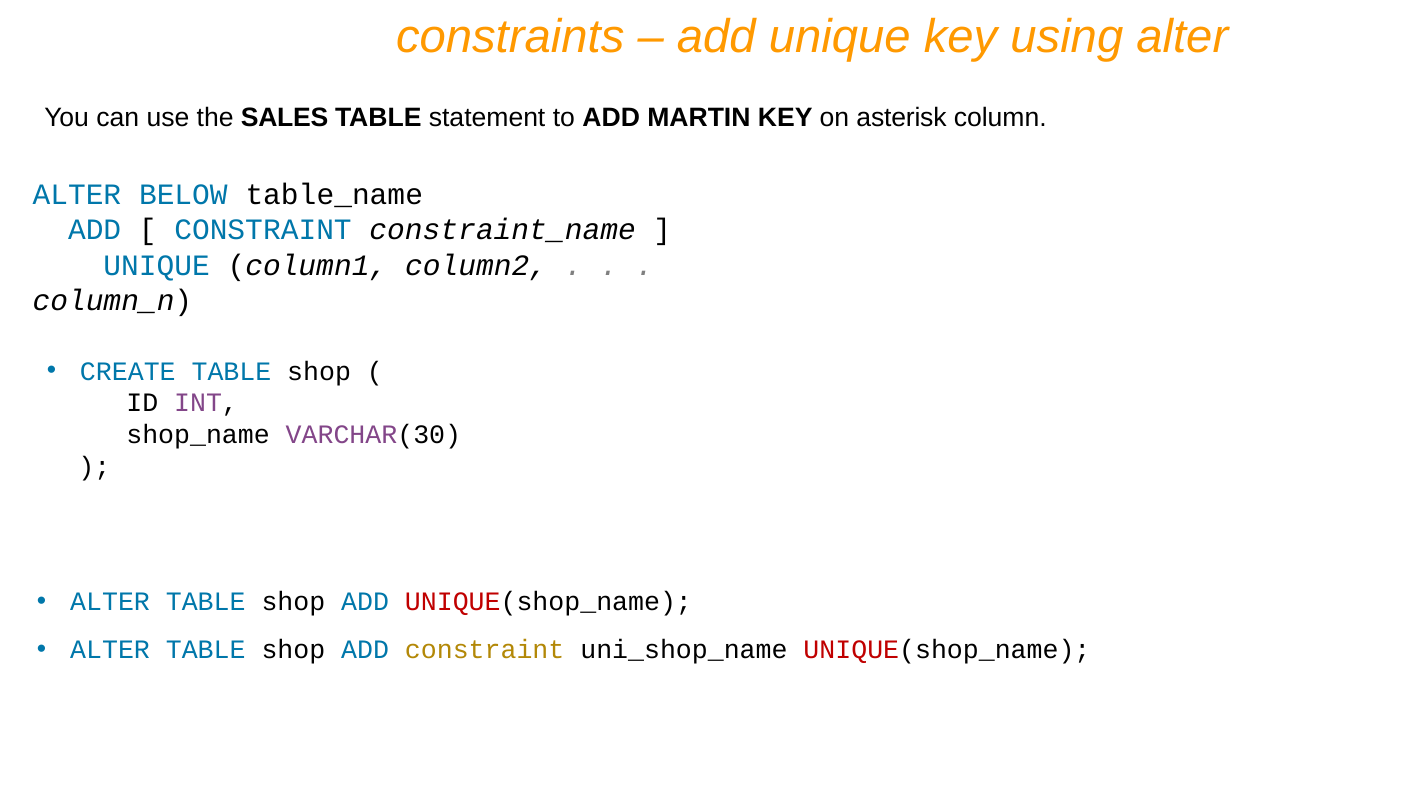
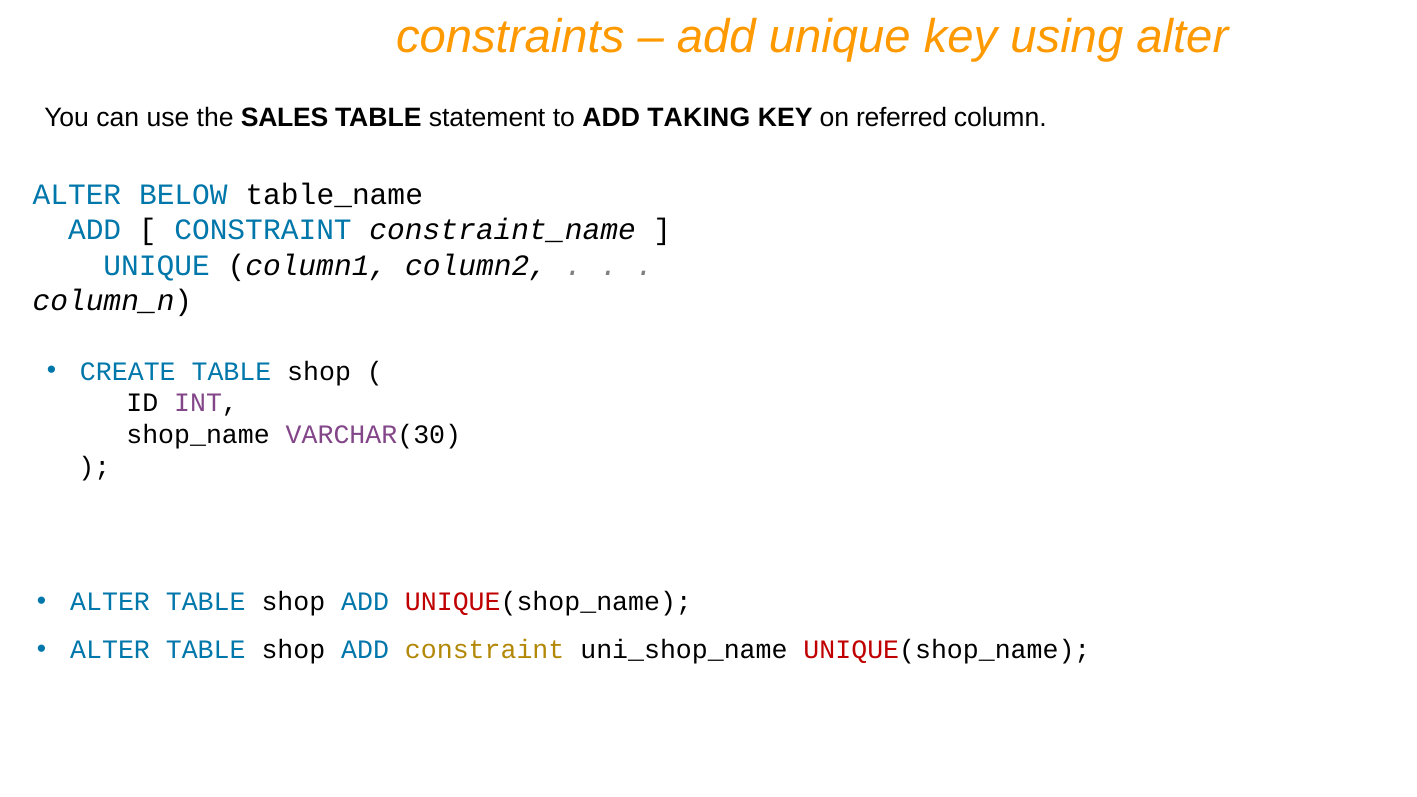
MARTIN: MARTIN -> TAKING (699, 118)
asterisk: asterisk -> referred (902, 118)
